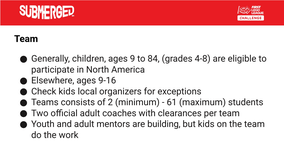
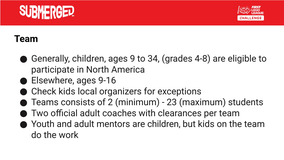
84: 84 -> 34 (154, 59)
61: 61 -> 23 (172, 102)
are building: building -> children (164, 124)
